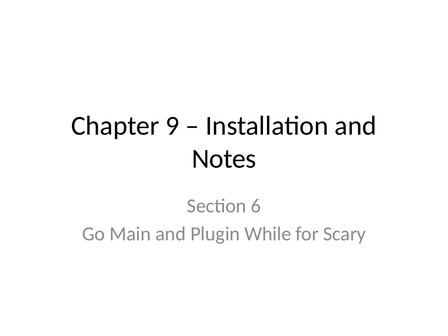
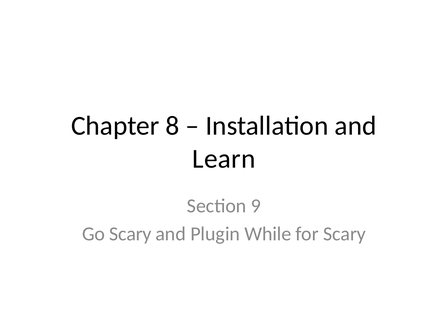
9: 9 -> 8 (173, 126)
Notes: Notes -> Learn (224, 159)
6: 6 -> 9 (256, 206)
Go Main: Main -> Scary (130, 234)
